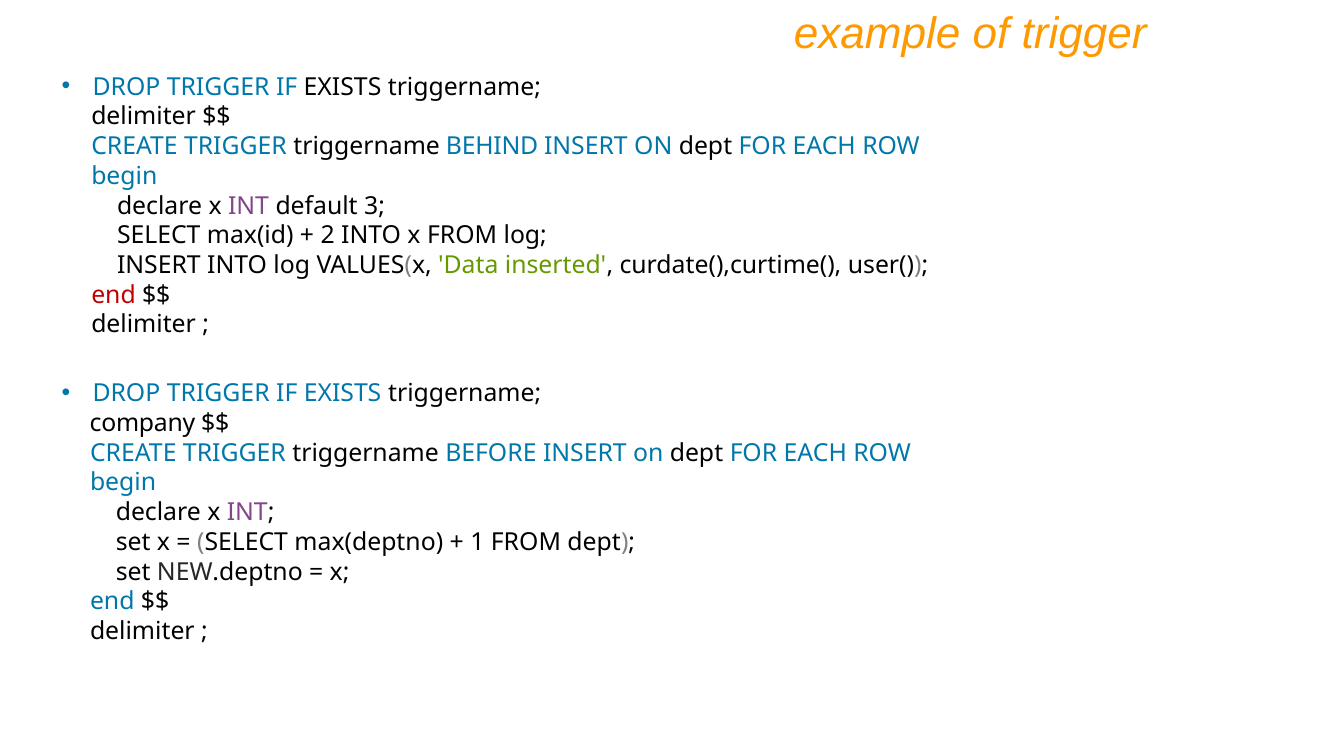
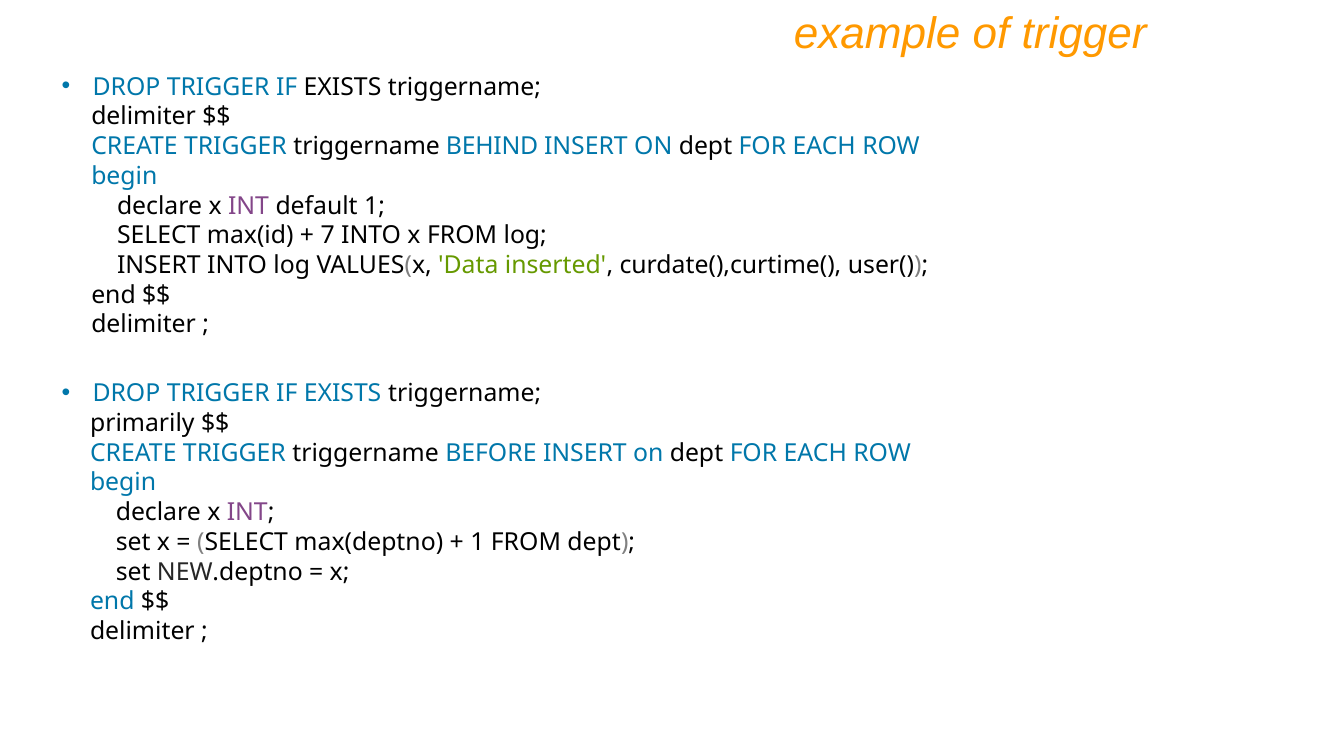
default 3: 3 -> 1 (375, 206)
2: 2 -> 7 (328, 236)
end colour: red -> black (114, 295)
company: company -> primarily (142, 424)
